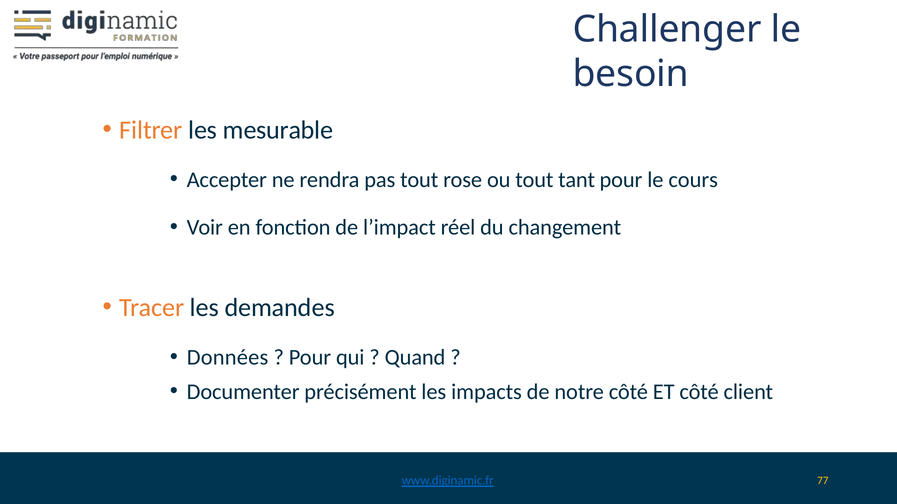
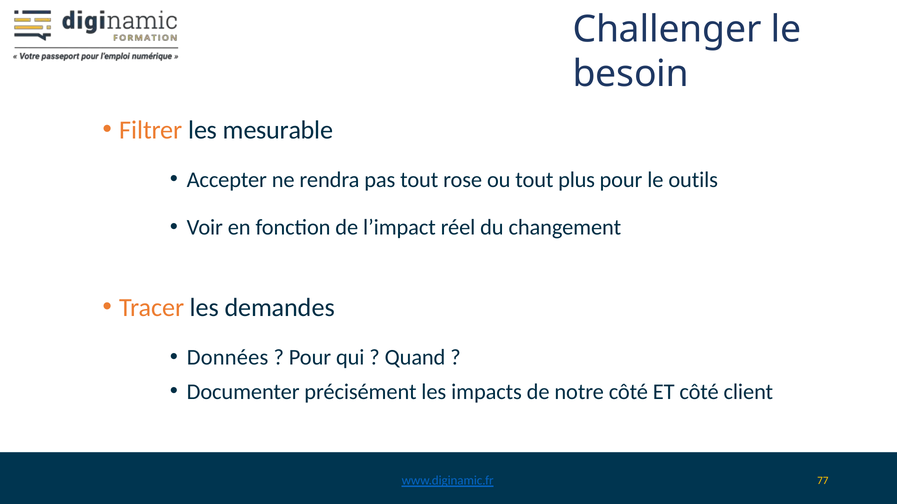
tant: tant -> plus (577, 180)
cours: cours -> outils (693, 180)
